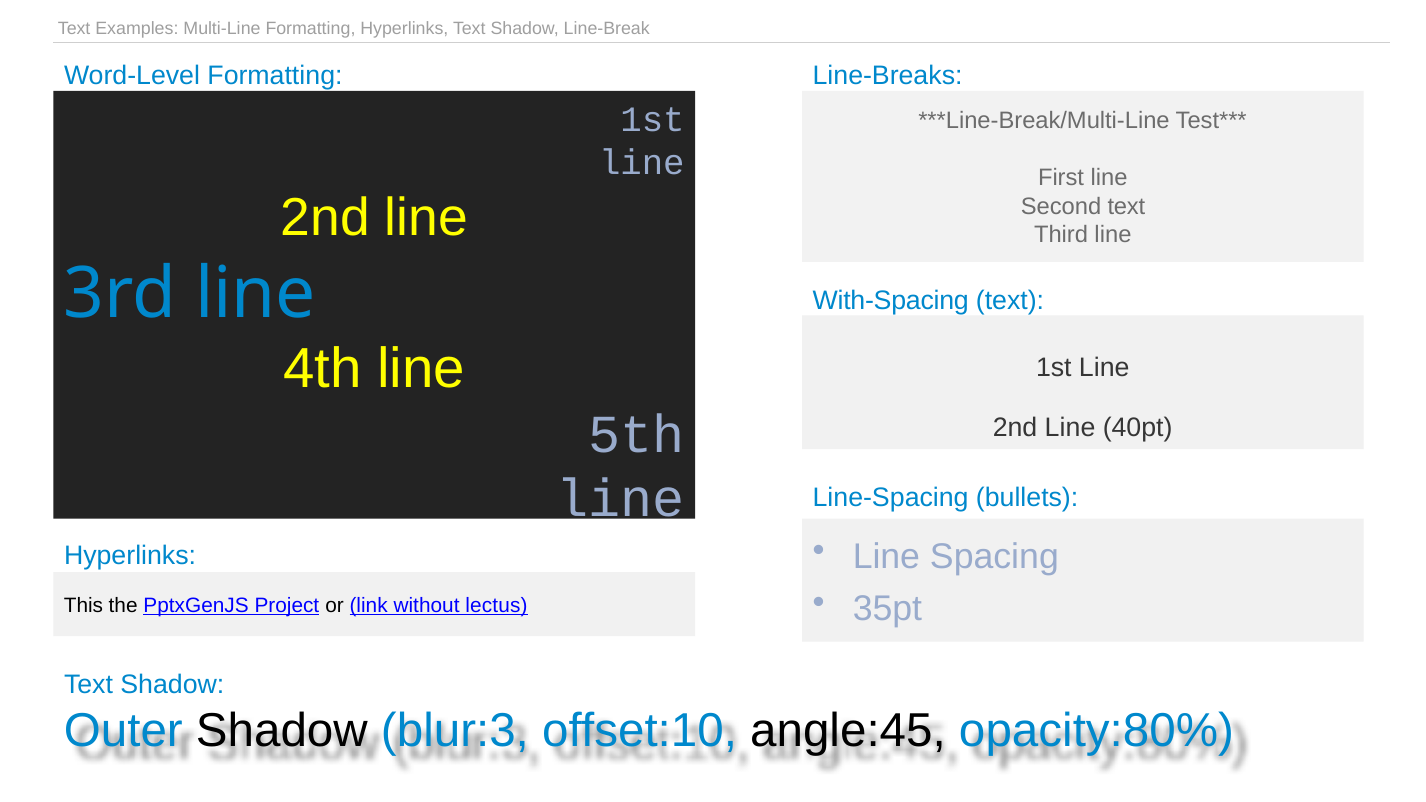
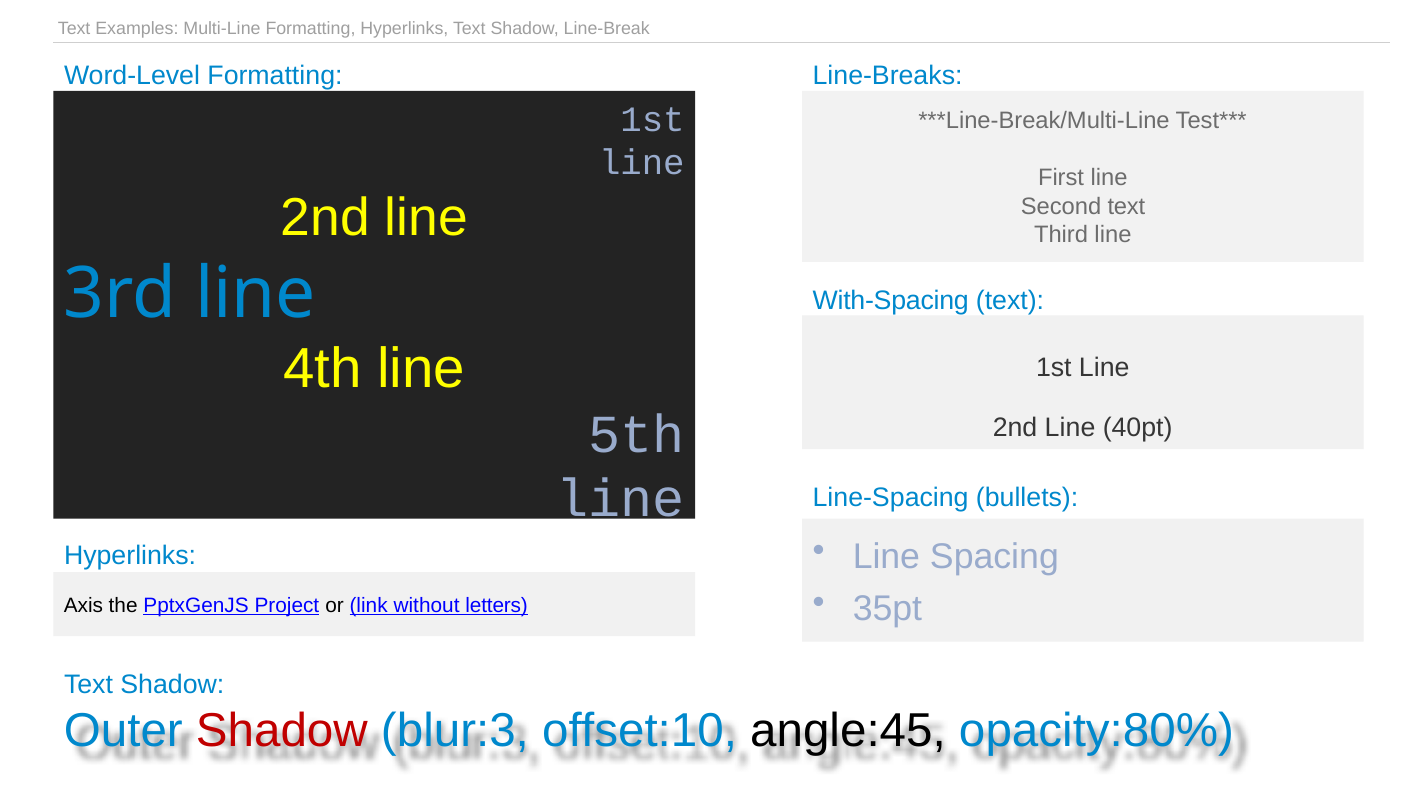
This: This -> Axis (83, 606)
lectus: lectus -> letters (497, 606)
Shadow colour: black -> red (282, 731)
